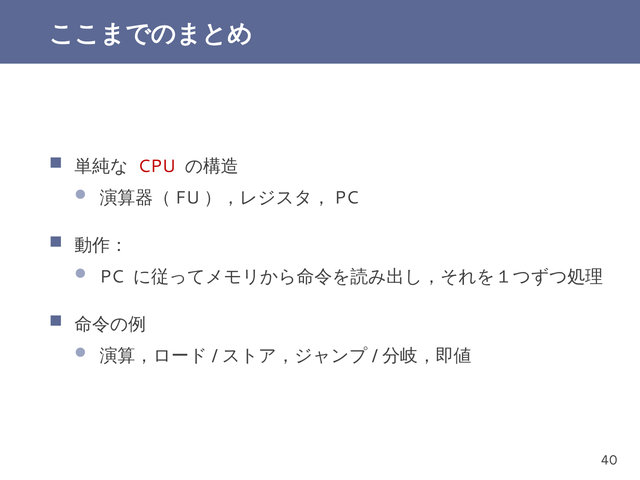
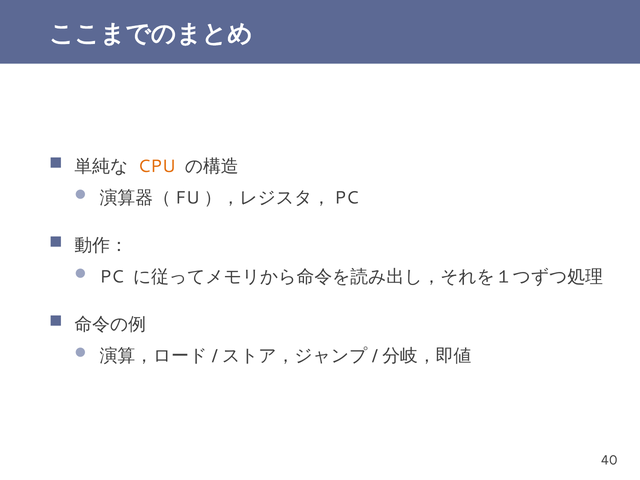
CPU colour: red -> orange (157, 167)
